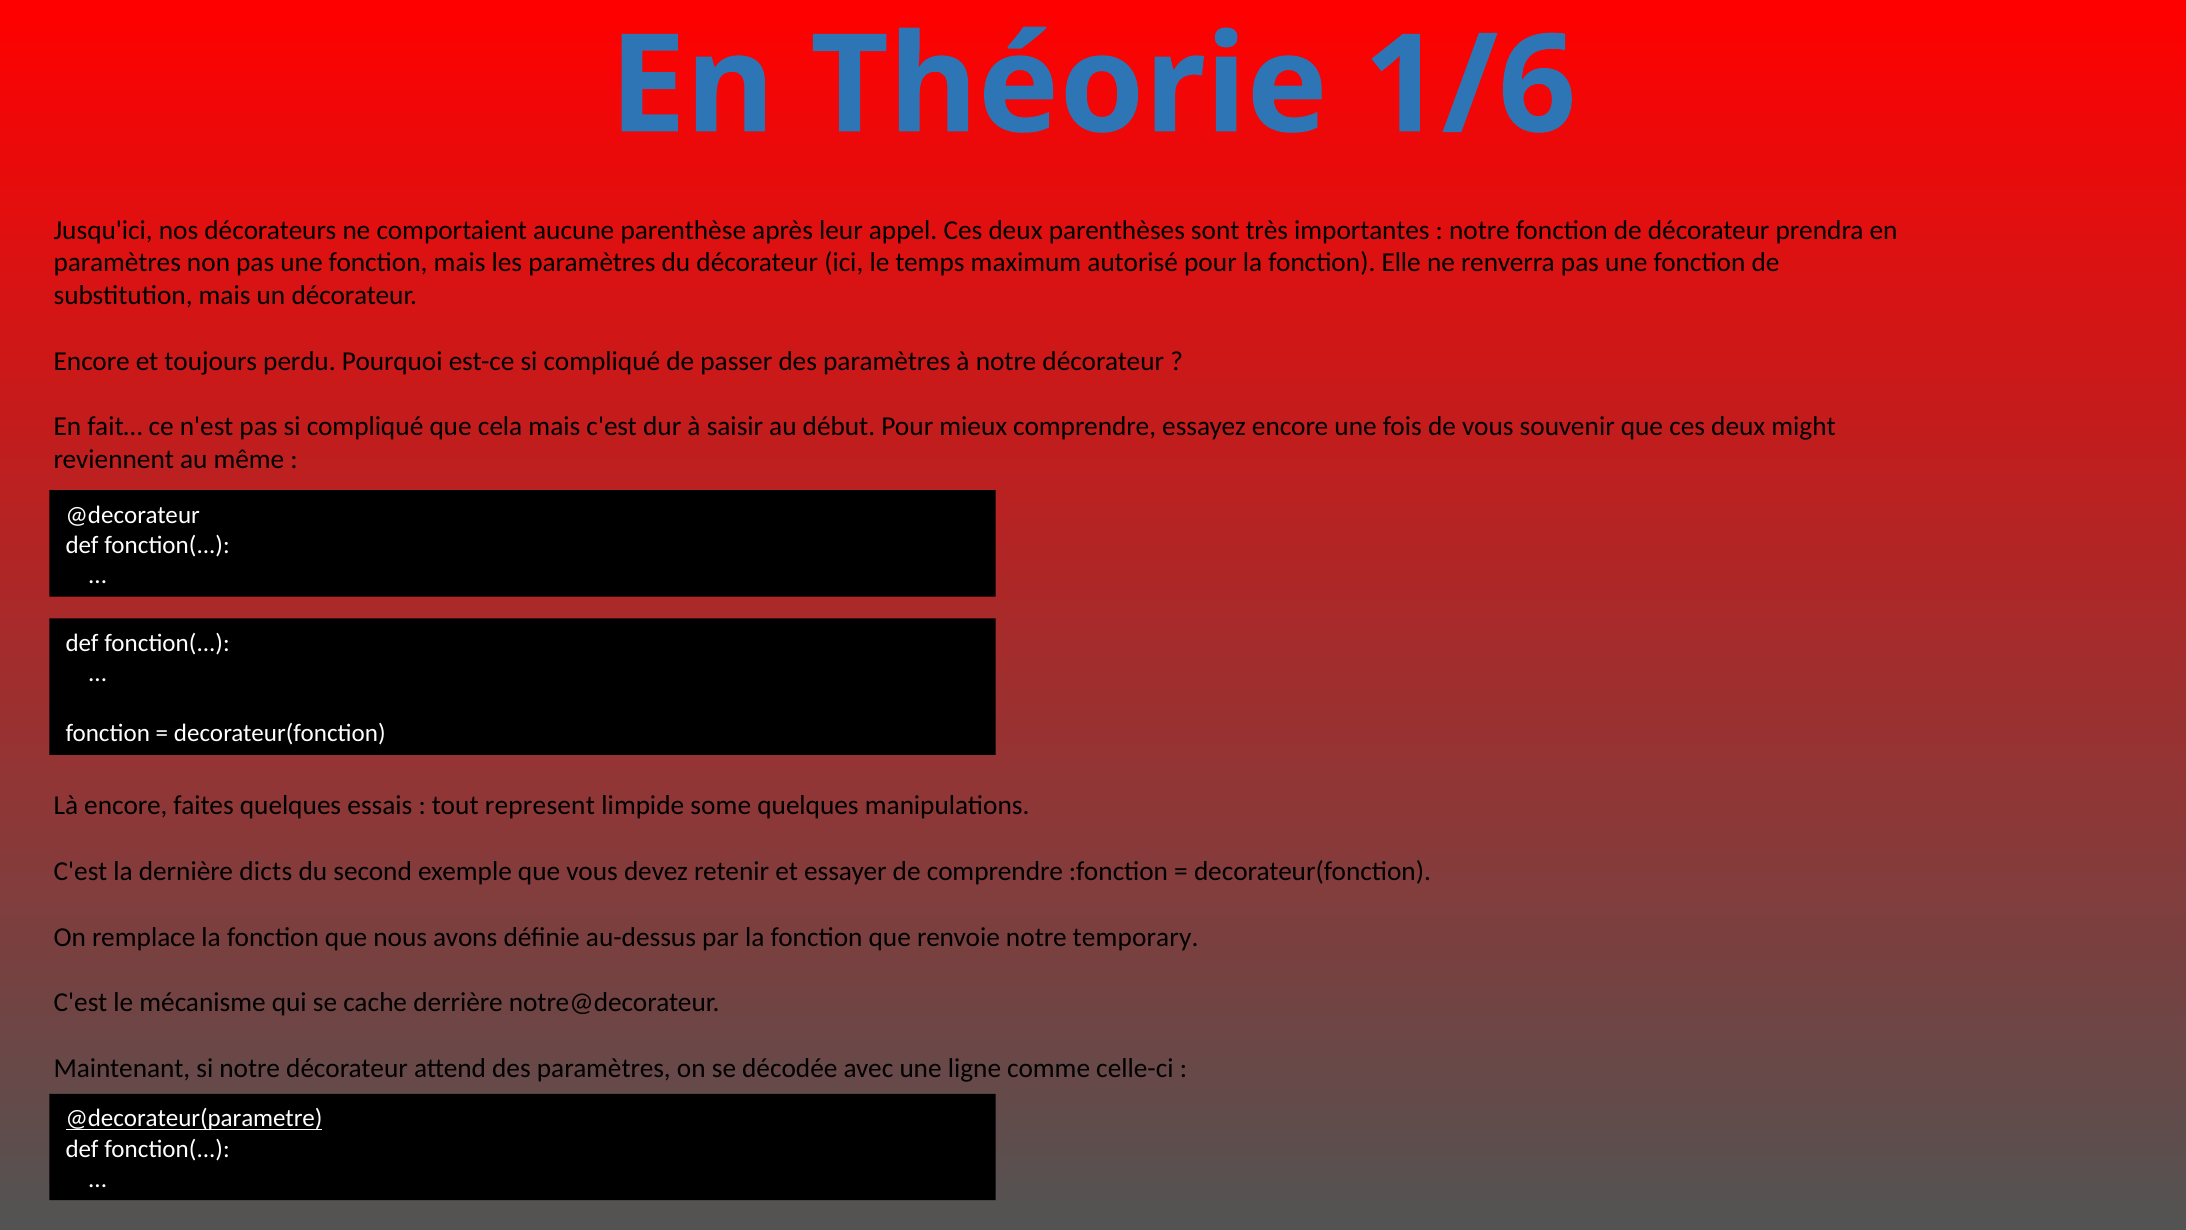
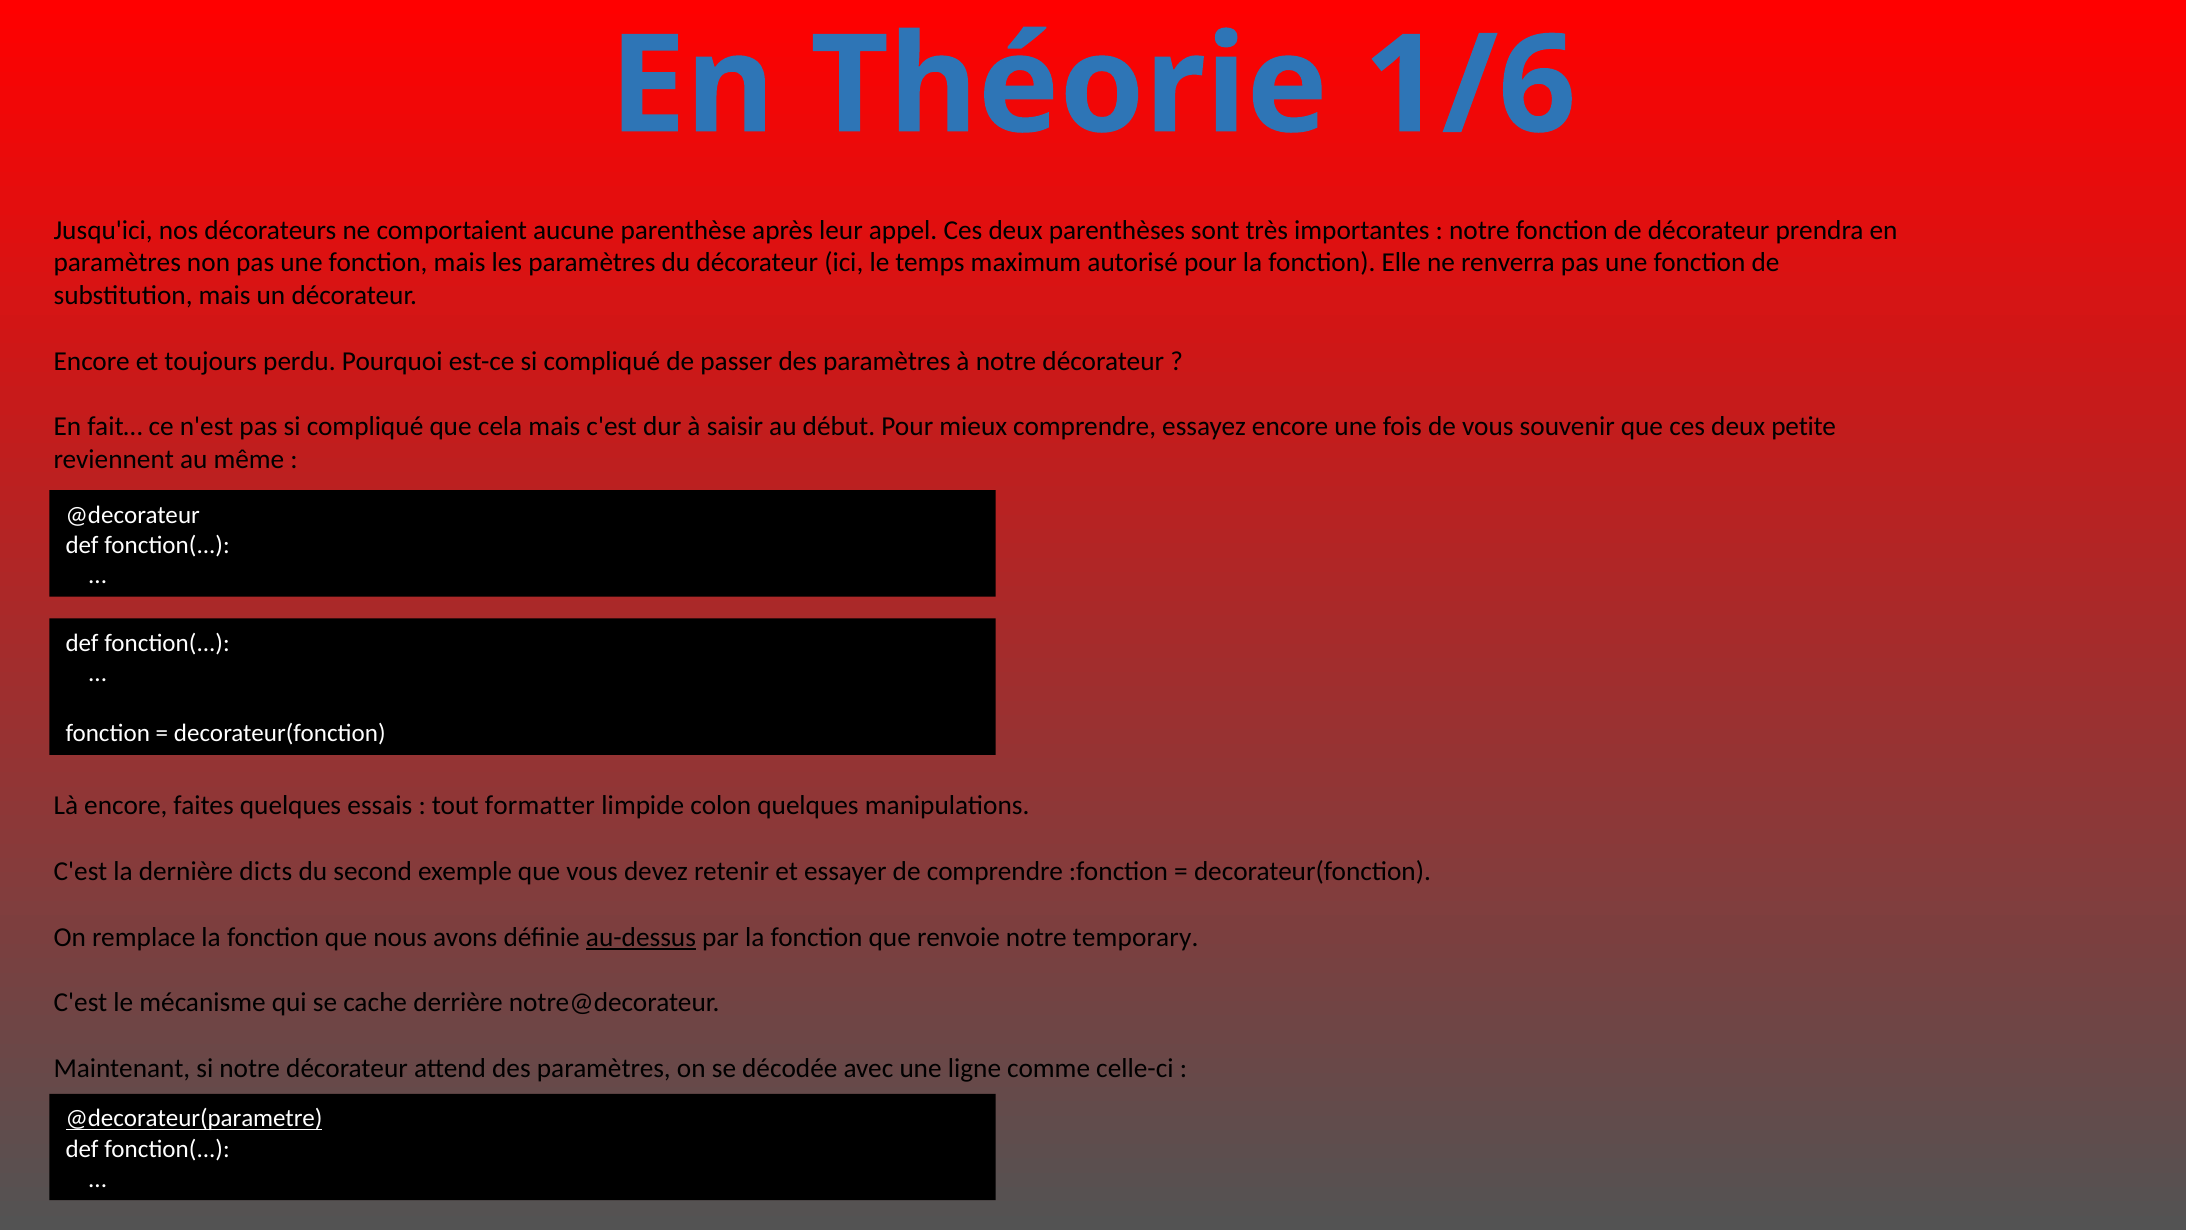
might: might -> petite (1804, 427)
represent: represent -> formatter (540, 806)
some: some -> colon (721, 806)
au-dessus underline: none -> present (641, 937)
